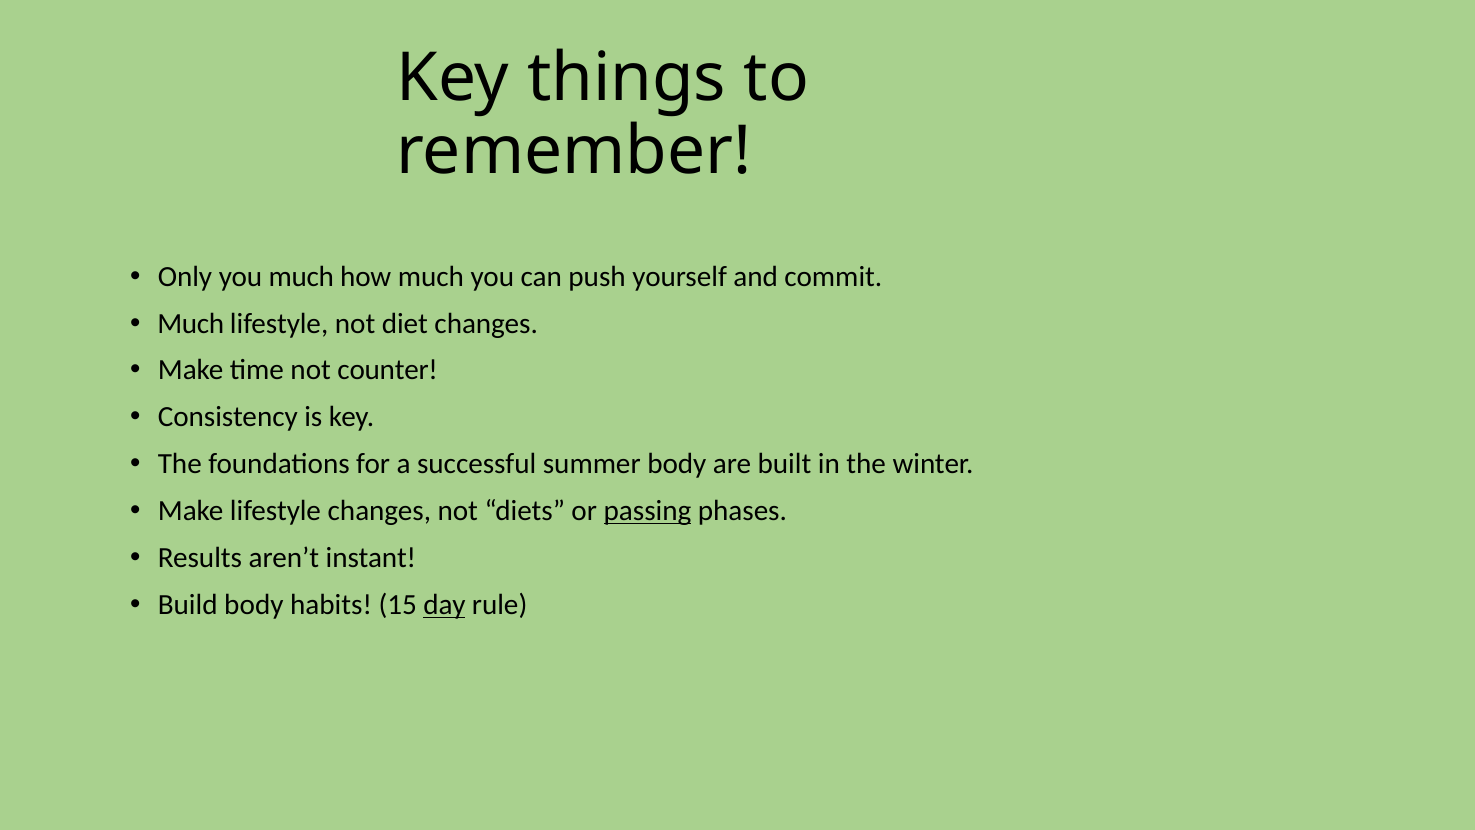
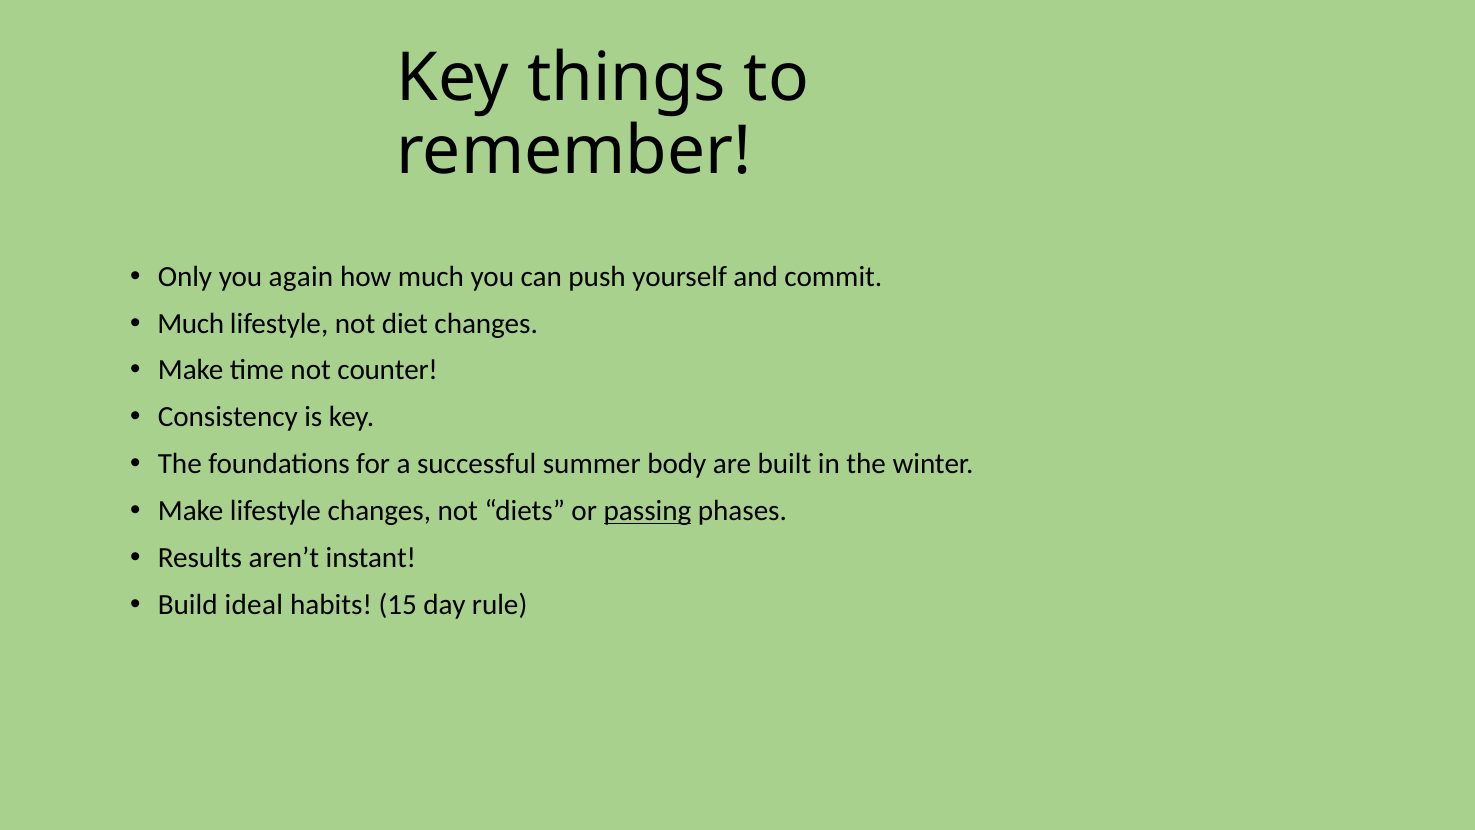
you much: much -> again (301, 276)
Build body: body -> ideal (254, 605)
day underline: present -> none (445, 605)
